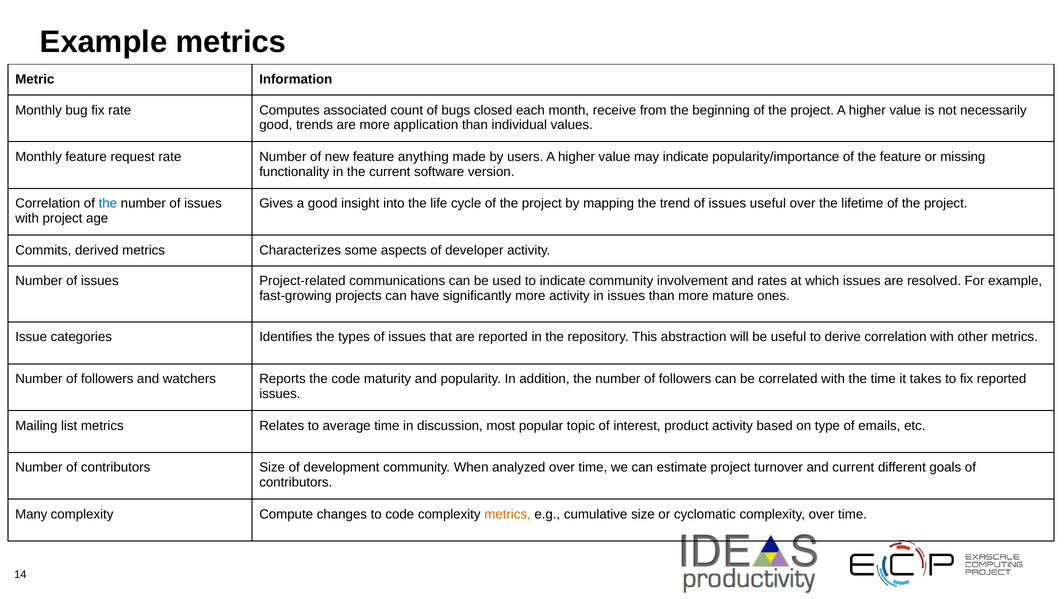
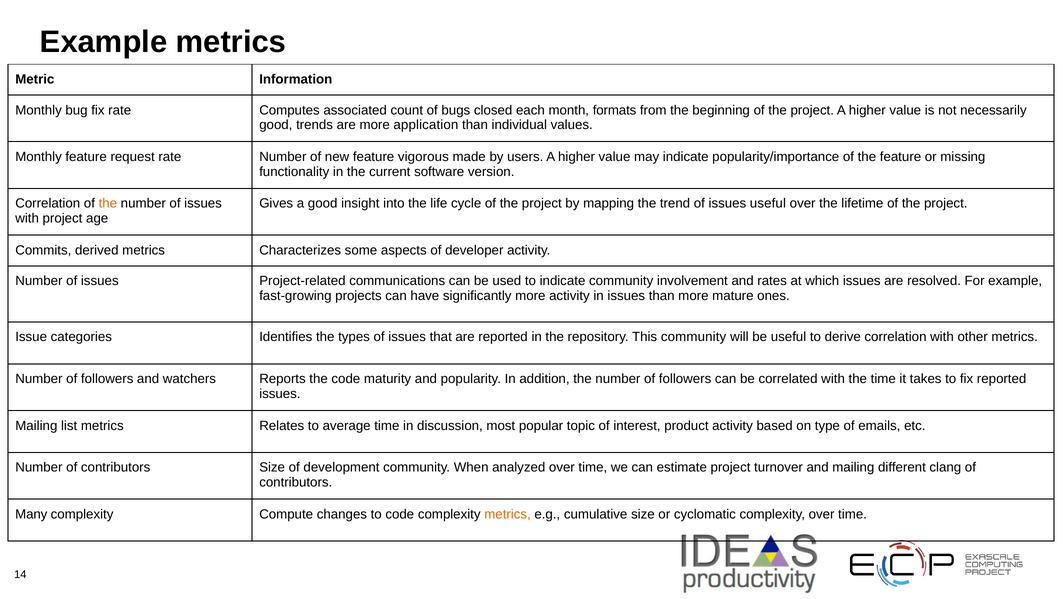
receive: receive -> formats (615, 110)
anything: anything -> vigorous (423, 157)
the colour: blue -> orange (108, 203)
This abstraction: abstraction -> community (694, 337)
and current: current -> mailing (853, 467)
goals: goals -> clang (945, 467)
